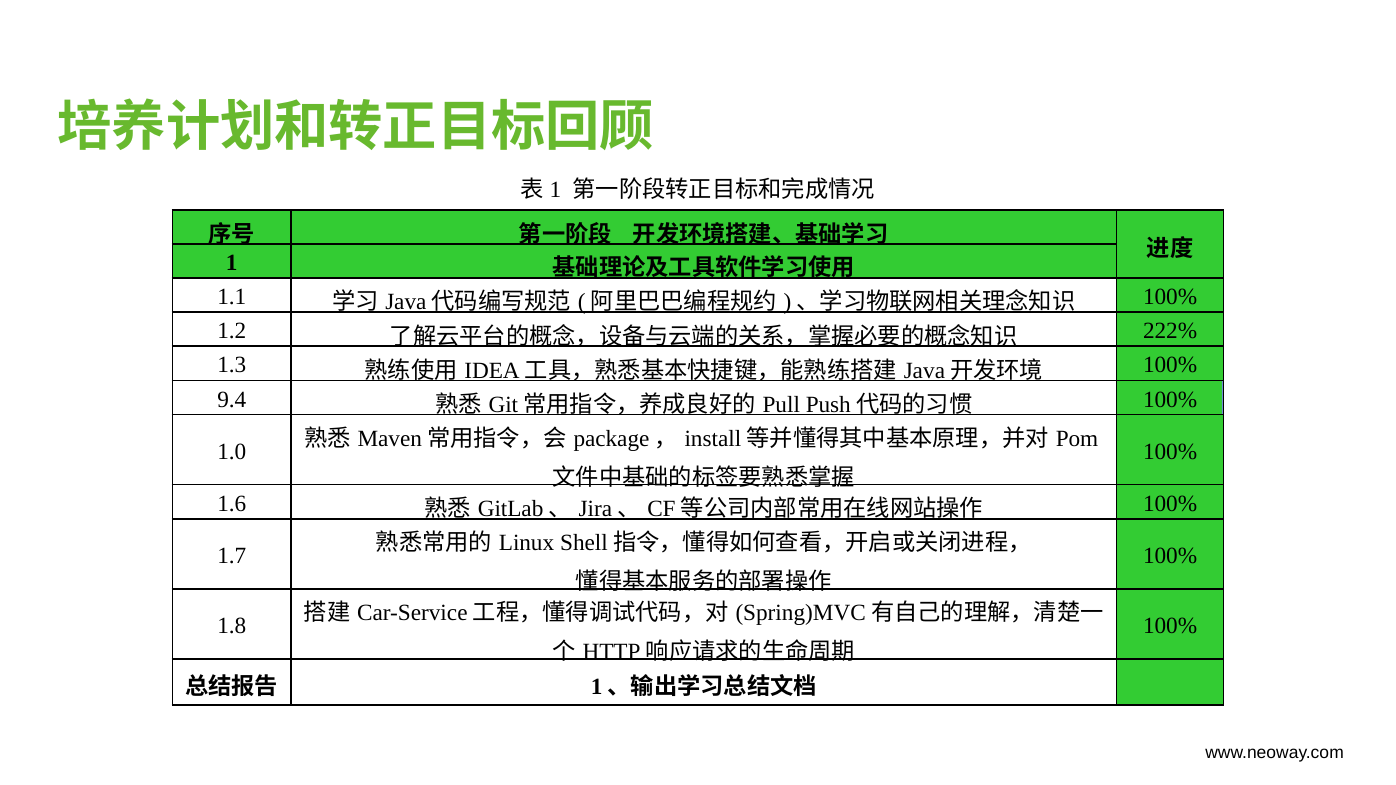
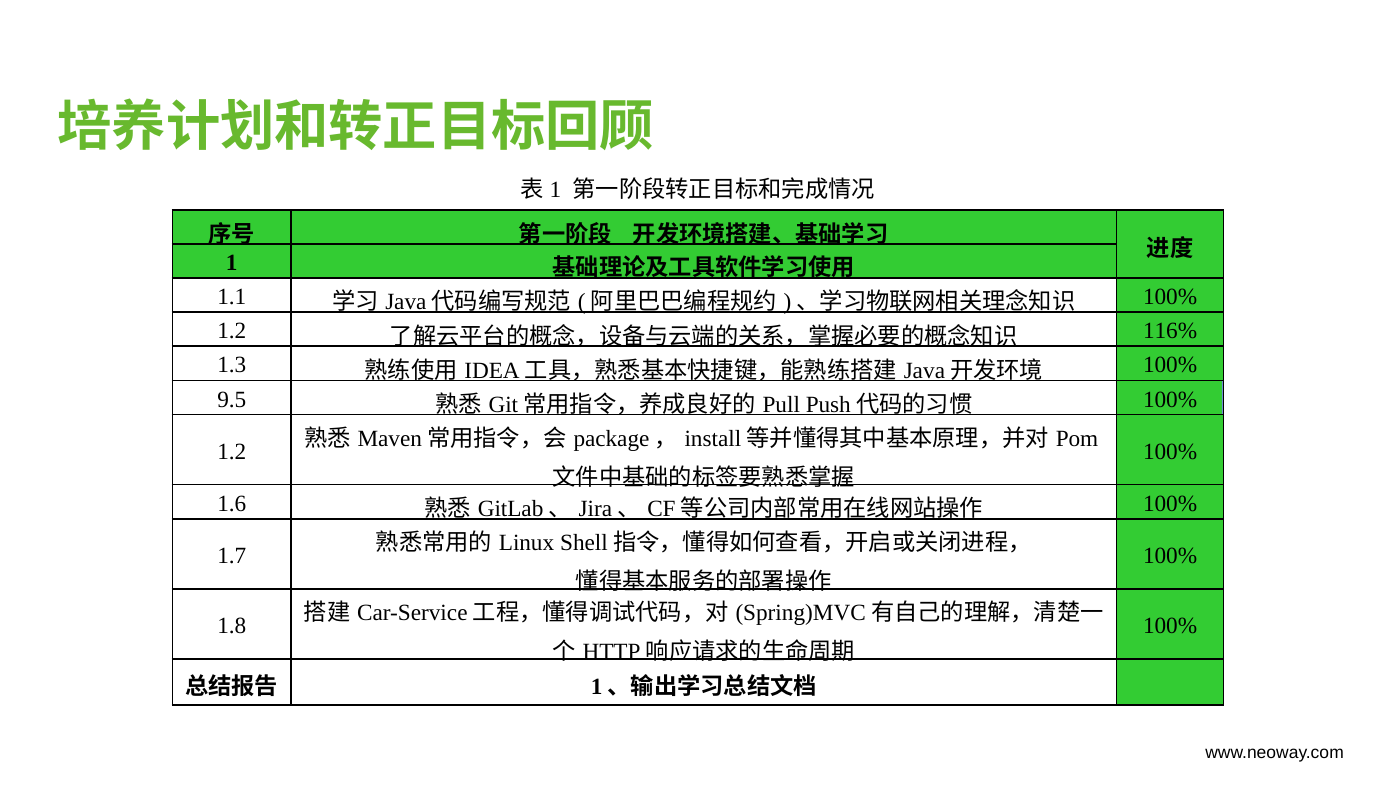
222%: 222% -> 116% (1170, 331)
9.4: 9.4 -> 9.5 (232, 400)
1.0: 1.0 -> 1.2 (232, 452)
